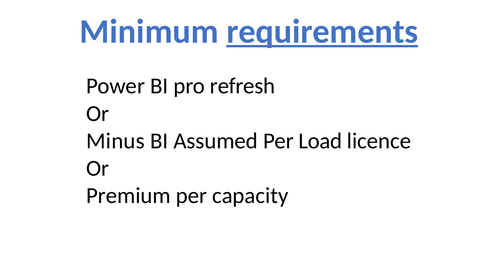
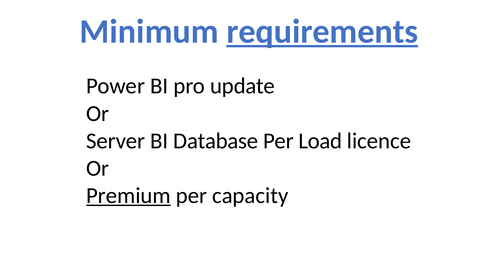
refresh: refresh -> update (243, 86)
Minus: Minus -> Server (116, 141)
Assumed: Assumed -> Database (216, 141)
Premium underline: none -> present (128, 196)
